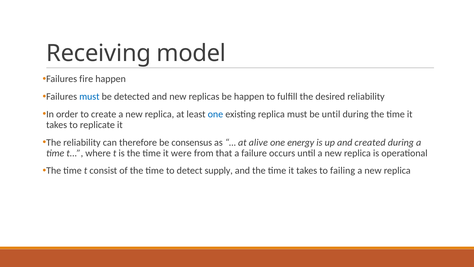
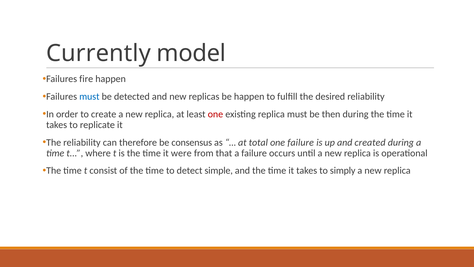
Receiving: Receiving -> Currently (99, 53)
one colour: blue -> red (215, 114)
be until: until -> then (331, 114)
alive: alive -> total (258, 142)
one energy: energy -> failure (301, 142)
supply: supply -> simple (219, 170)
failing: failing -> simply (343, 170)
